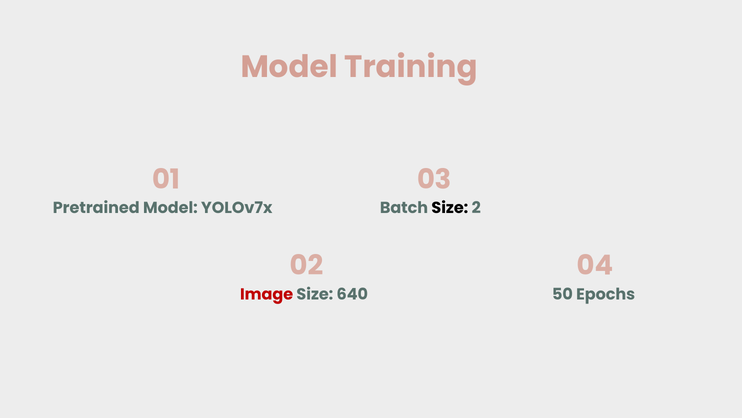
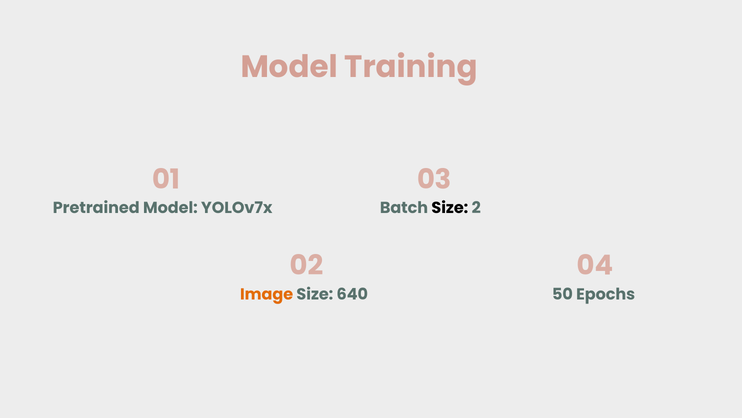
Image colour: red -> orange (267, 294)
